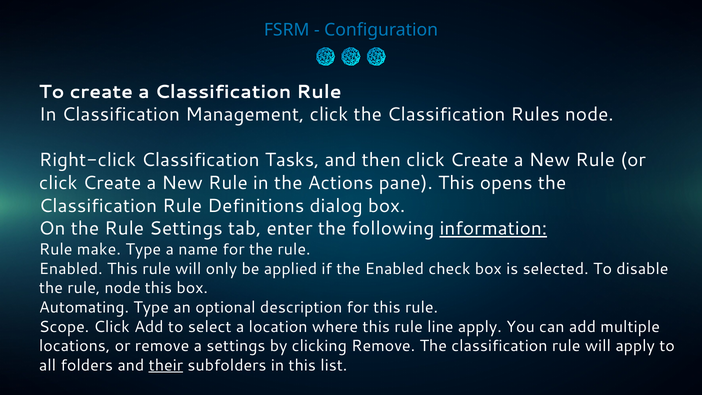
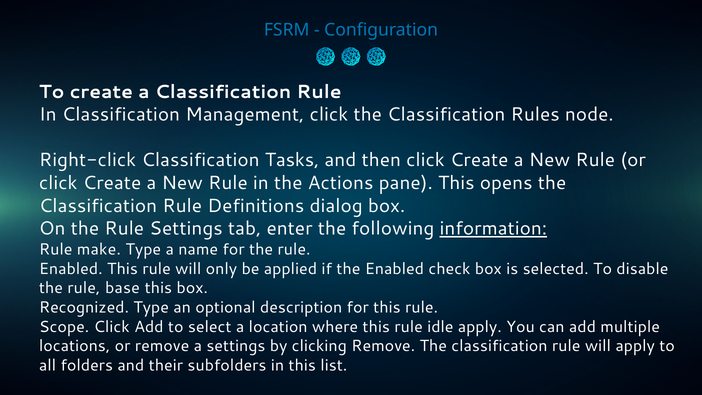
rule node: node -> base (122, 288)
Automating: Automating -> Recognized (84, 307)
line: line -> idle (440, 327)
their underline: present -> none (166, 365)
